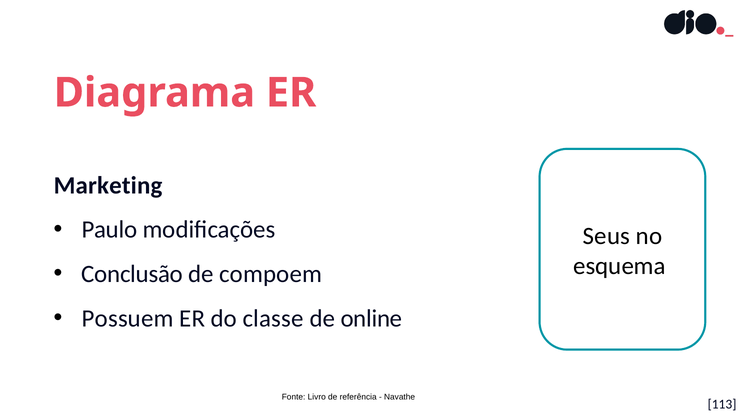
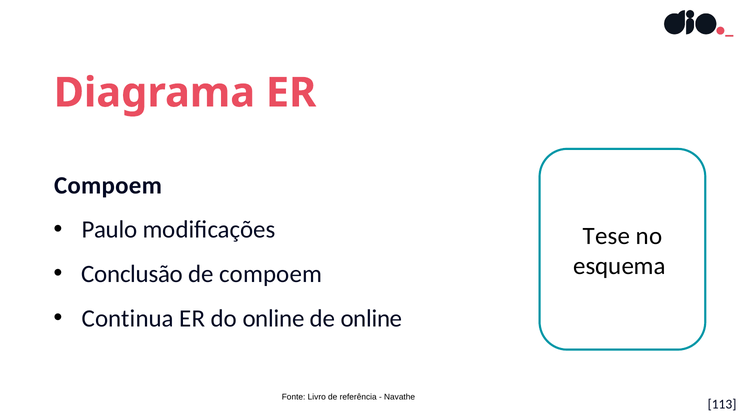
Marketing: Marketing -> Compoem (108, 185)
Seus: Seus -> Tese (606, 236)
Possuem: Possuem -> Continua (128, 319)
do classe: classe -> online (273, 319)
